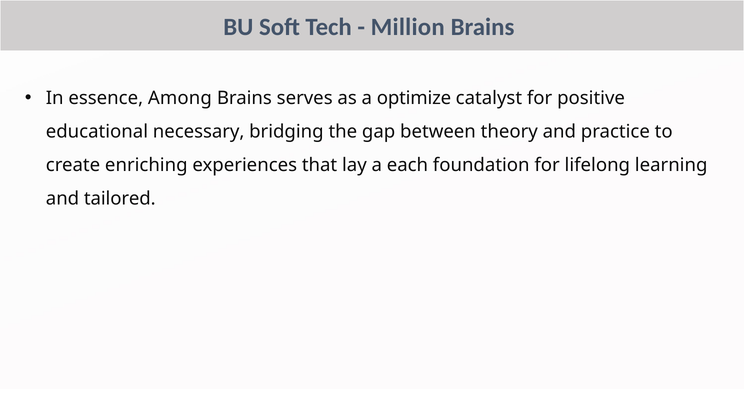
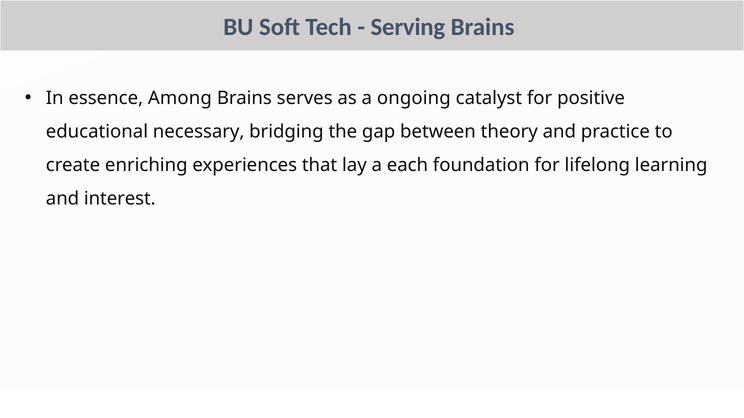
Million: Million -> Serving (408, 27)
optimize: optimize -> ongoing (414, 98)
tailored: tailored -> interest (120, 199)
